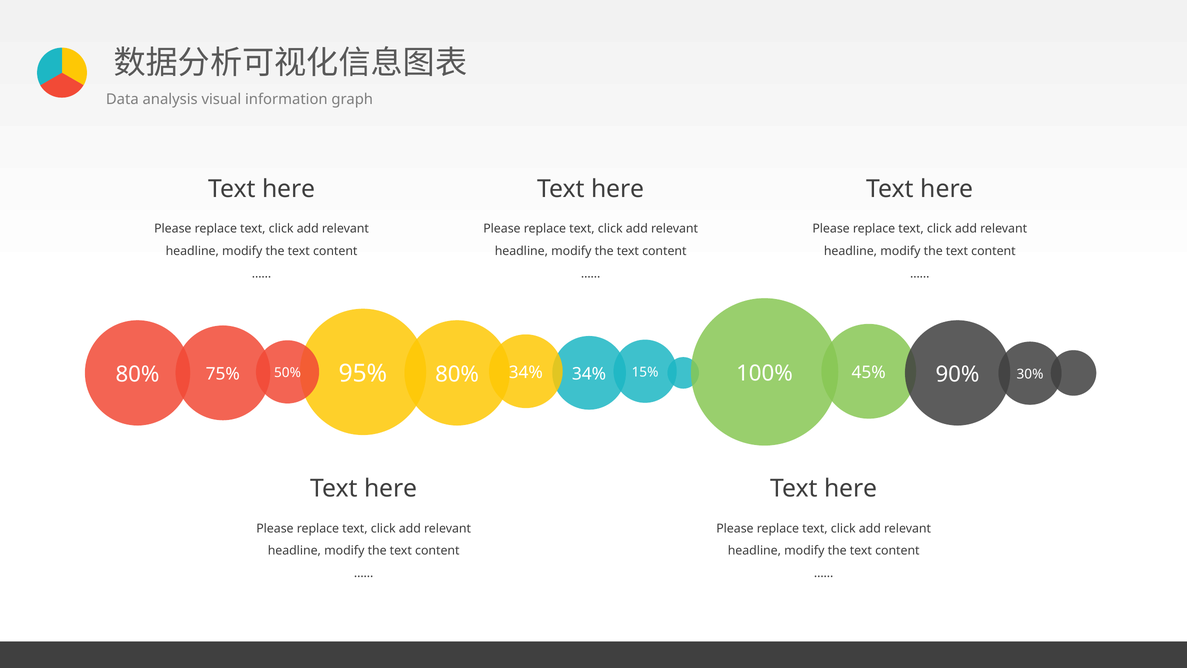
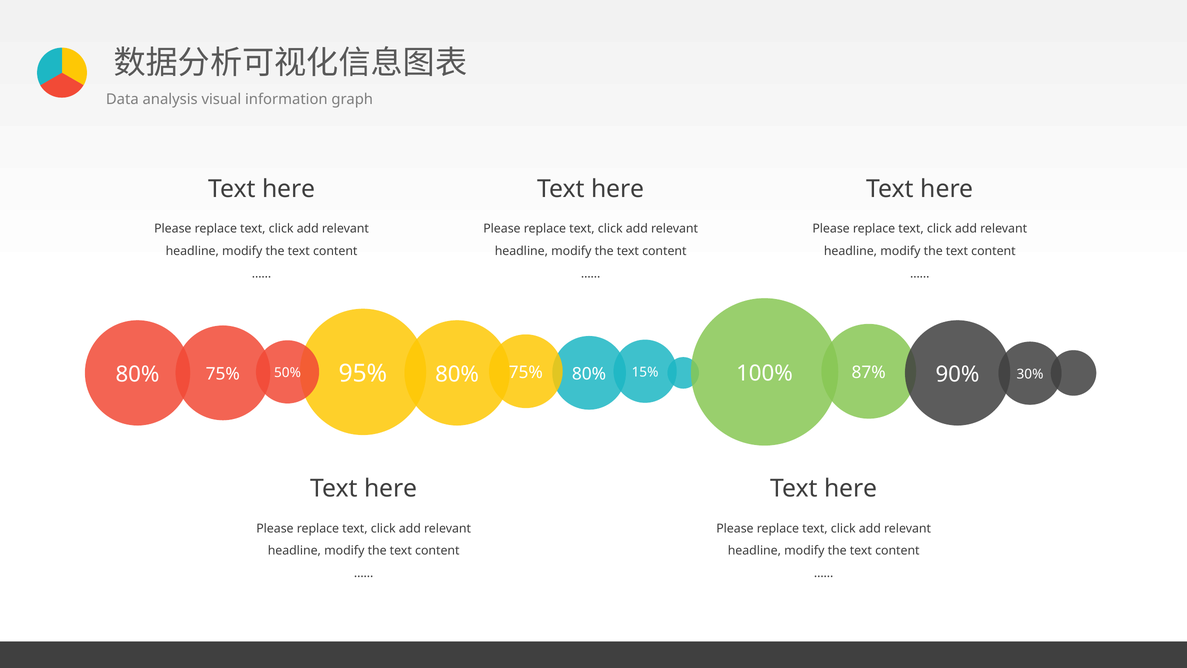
95% 34%: 34% -> 75% (526, 372)
45%: 45% -> 87% (869, 372)
34%: 34% -> 80% (589, 374)
